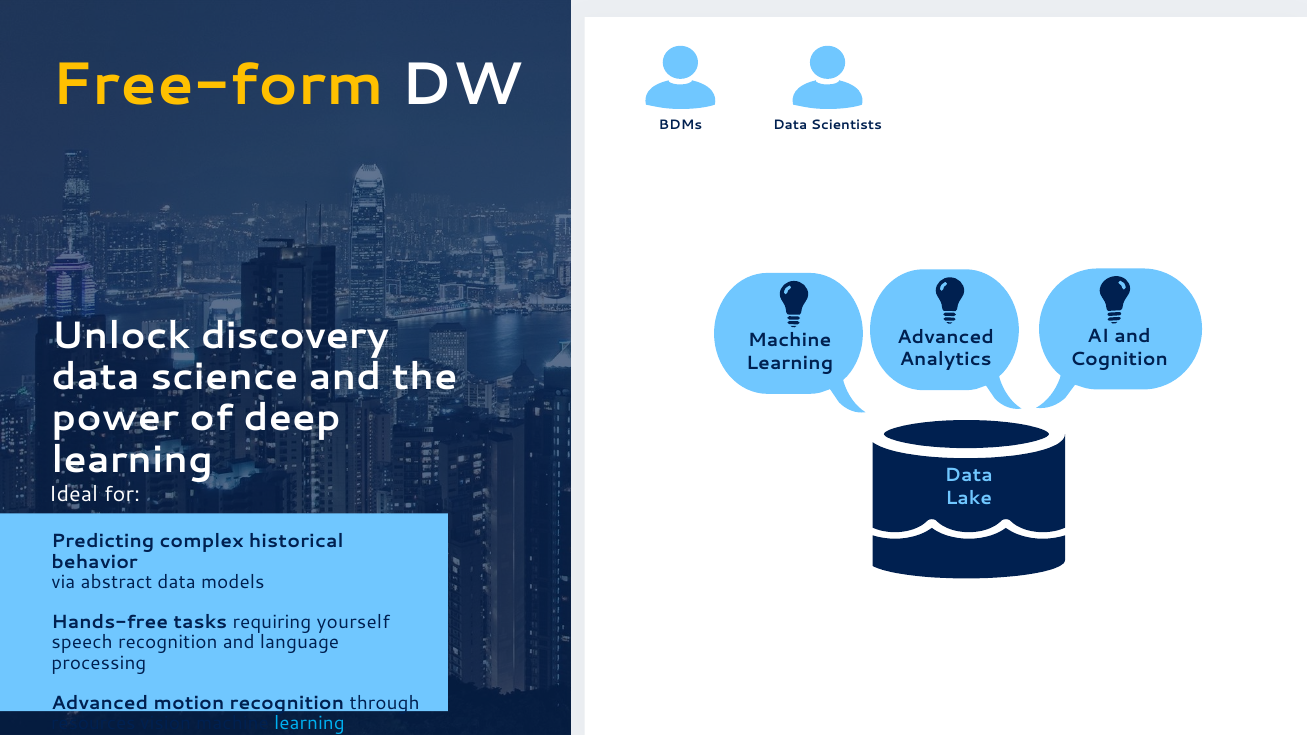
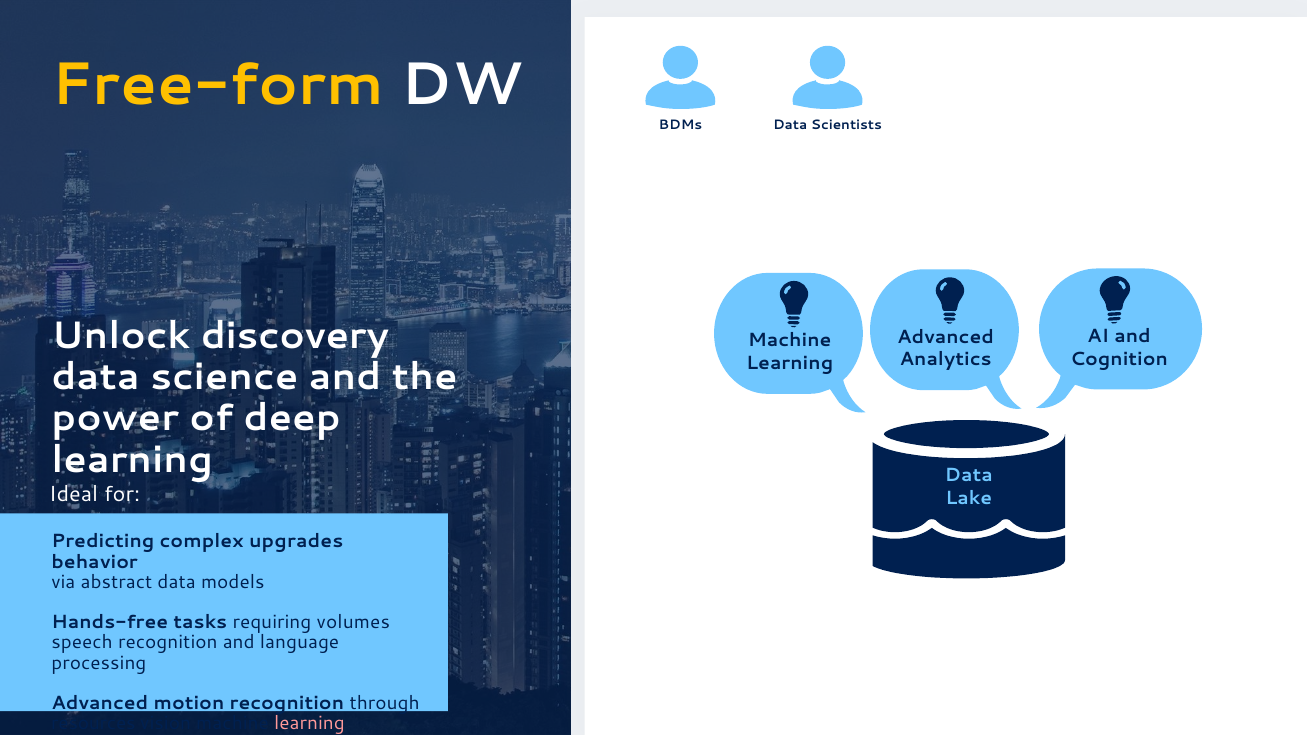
historical: historical -> upgrades (296, 541)
yourself: yourself -> volumes (353, 622)
learning colour: light blue -> pink (310, 724)
